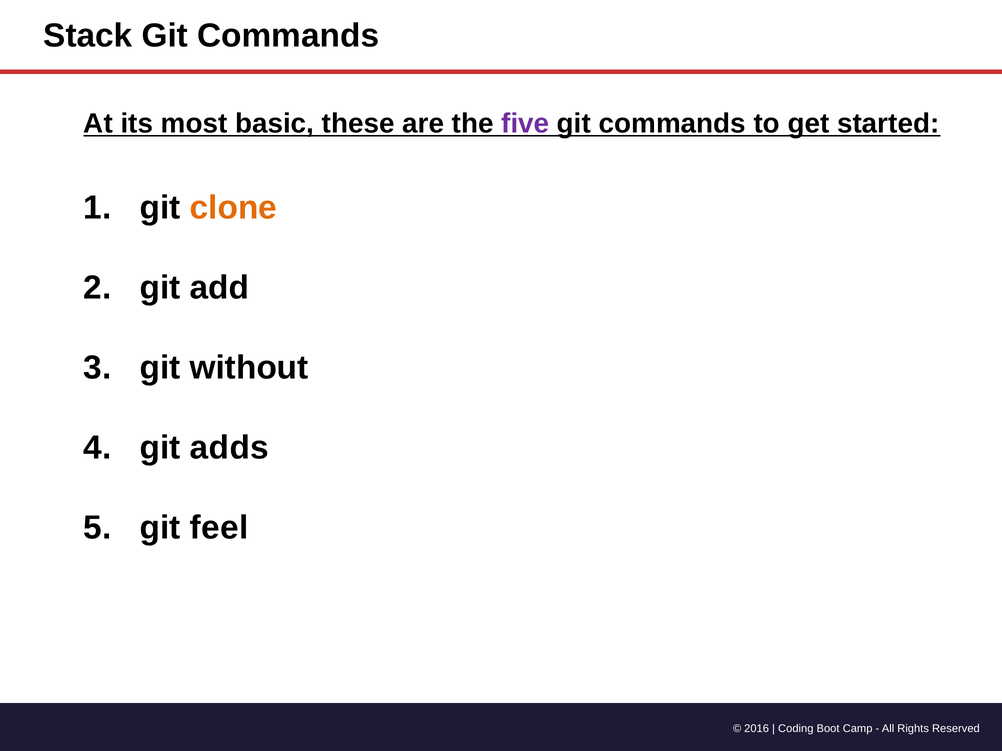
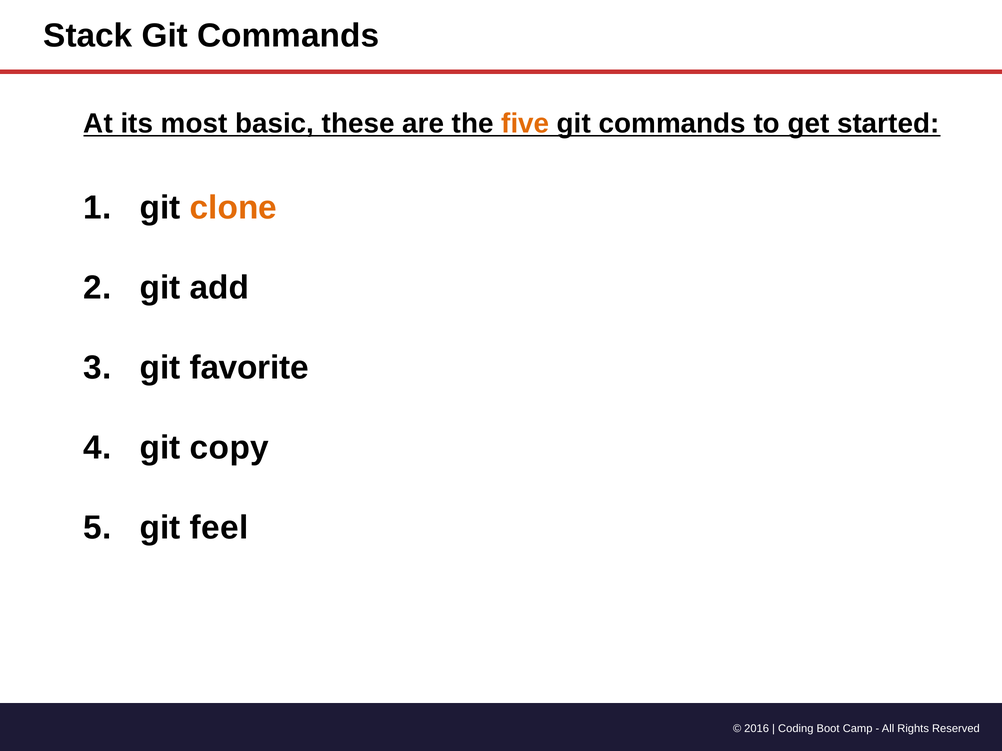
five colour: purple -> orange (525, 124)
without: without -> favorite (249, 368)
adds: adds -> copy (229, 448)
